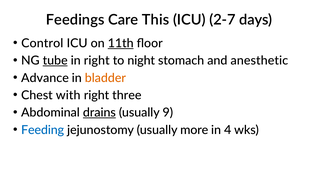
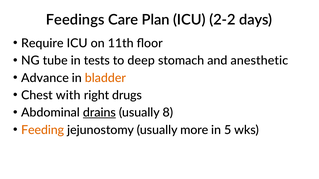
This: This -> Plan (156, 20)
2-7: 2-7 -> 2-2 (222, 20)
Control: Control -> Require (42, 43)
11th underline: present -> none (121, 43)
tube underline: present -> none (55, 61)
in right: right -> tests (97, 61)
night: night -> deep (141, 61)
three: three -> drugs (127, 96)
9: 9 -> 8 (168, 113)
Feeding colour: blue -> orange (43, 130)
4: 4 -> 5 (228, 130)
